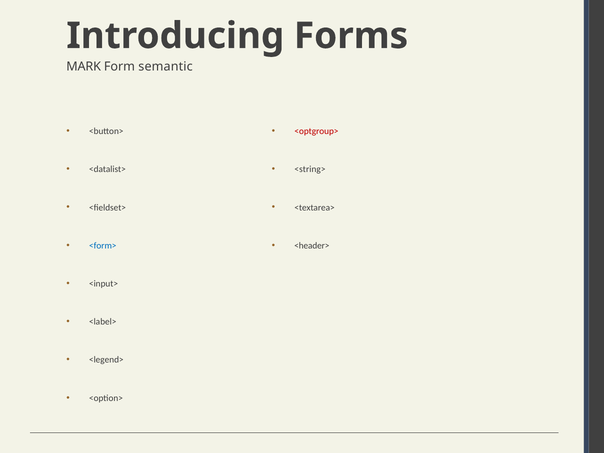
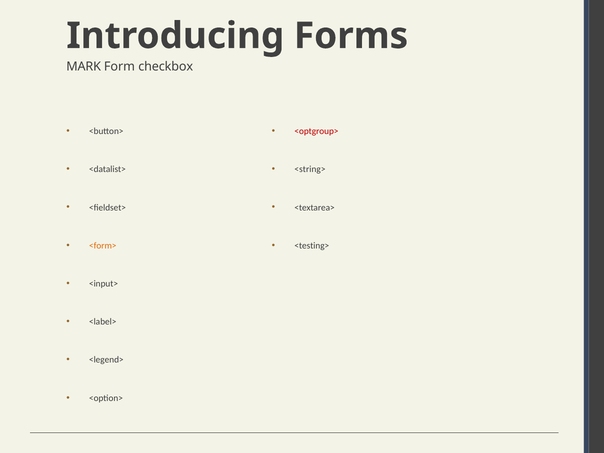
semantic: semantic -> checkbox (166, 67)
<form> colour: blue -> orange (103, 246)
<header>: <header> -> <testing> (312, 246)
